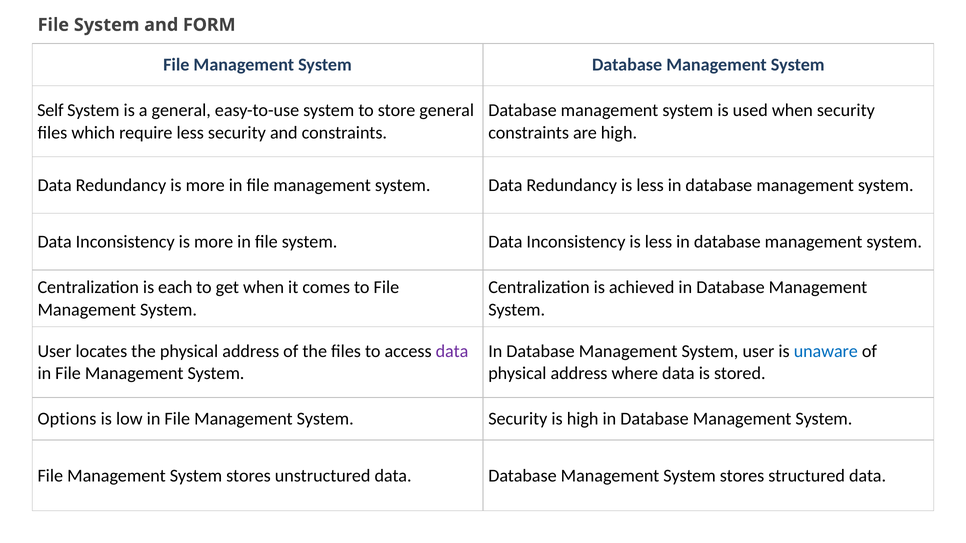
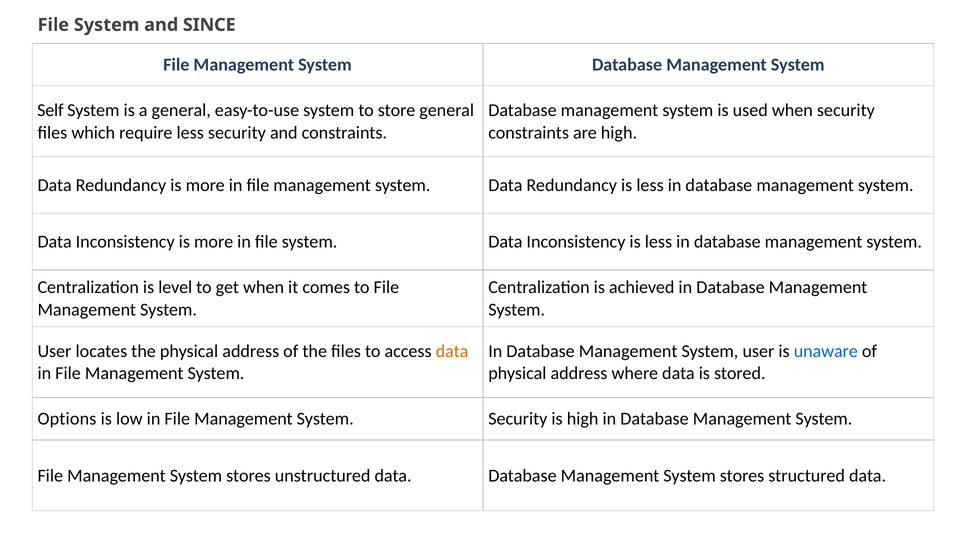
FORM: FORM -> SINCE (209, 25)
each: each -> level (175, 288)
data colour: purple -> orange (452, 352)
